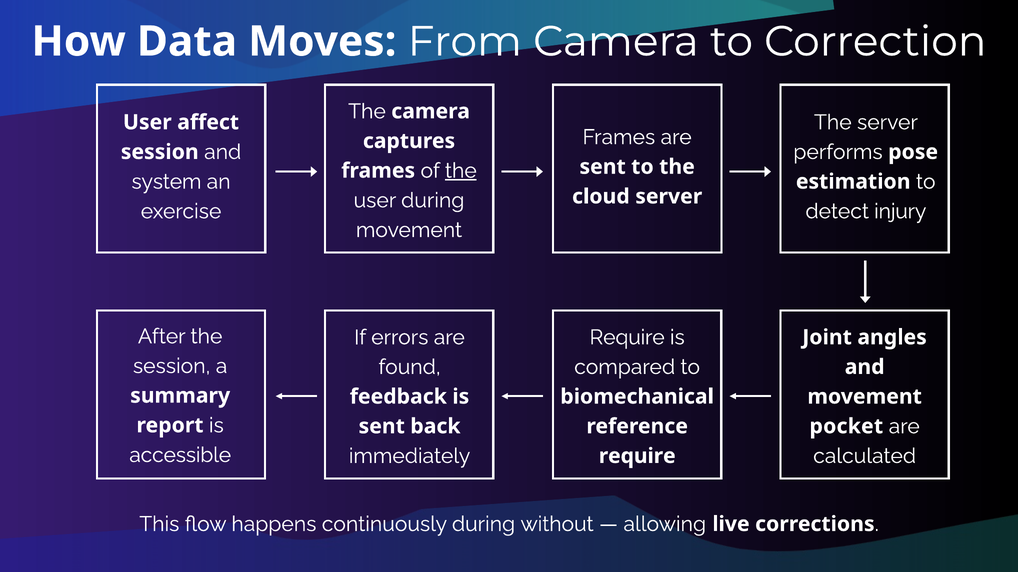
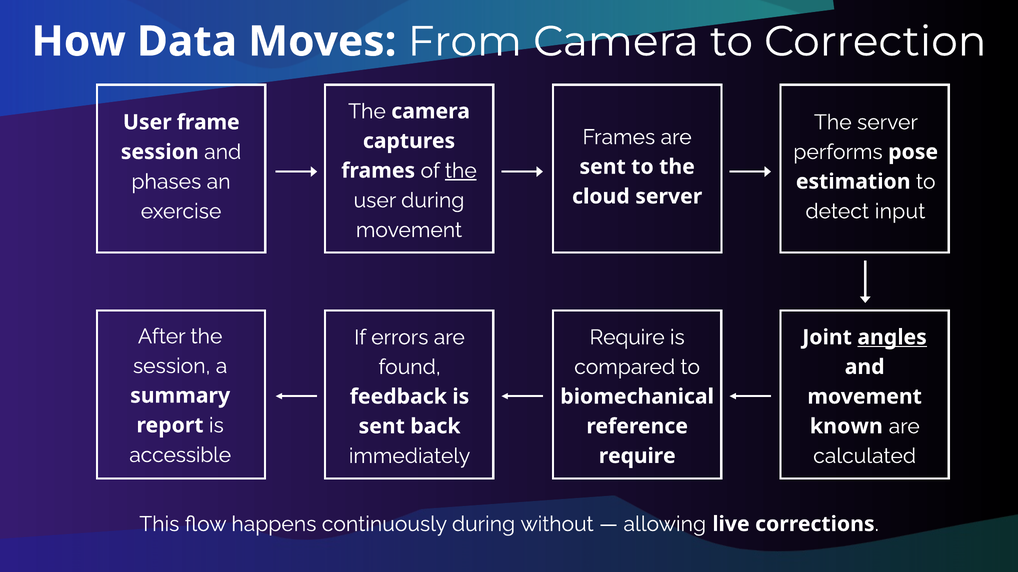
affect: affect -> frame (208, 122)
system: system -> phases (166, 182)
injury: injury -> input (900, 212)
angles underline: none -> present (892, 338)
pocket: pocket -> known (846, 427)
